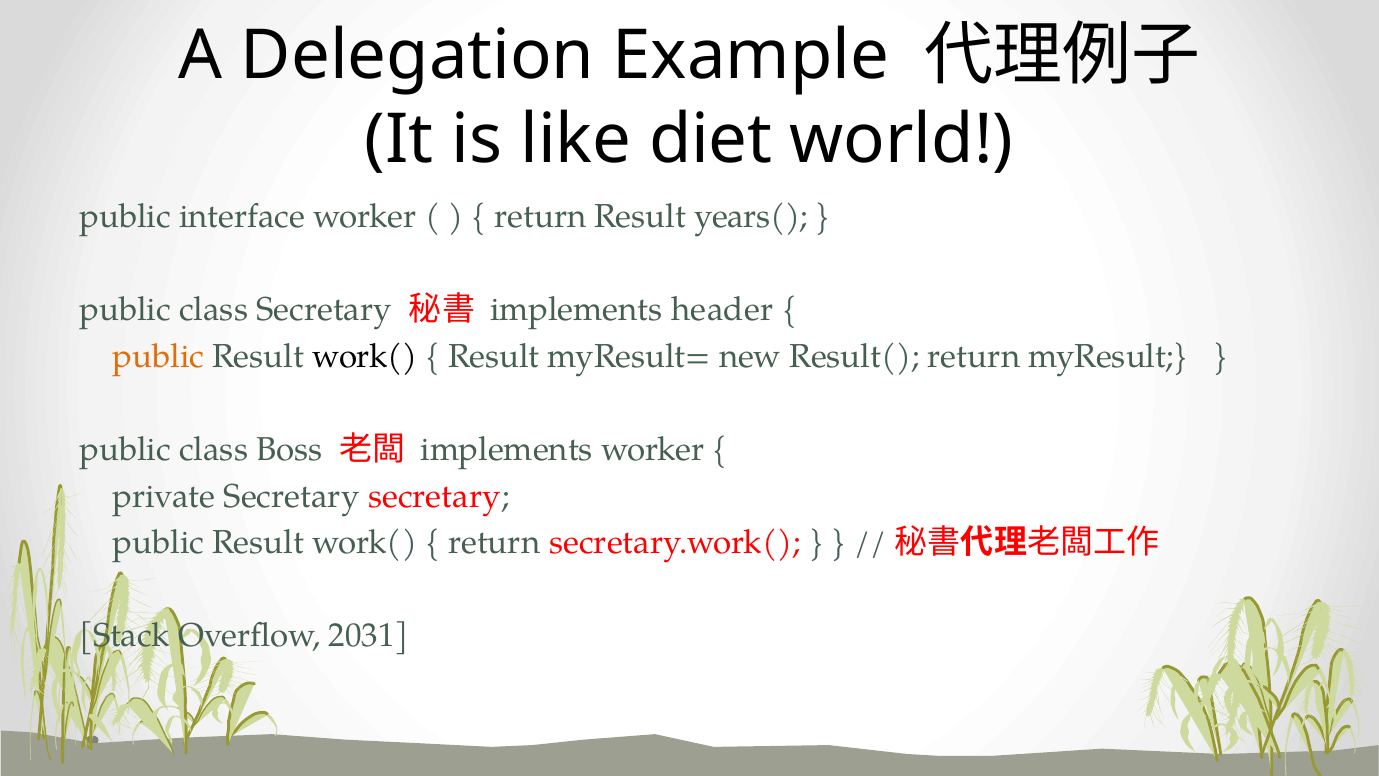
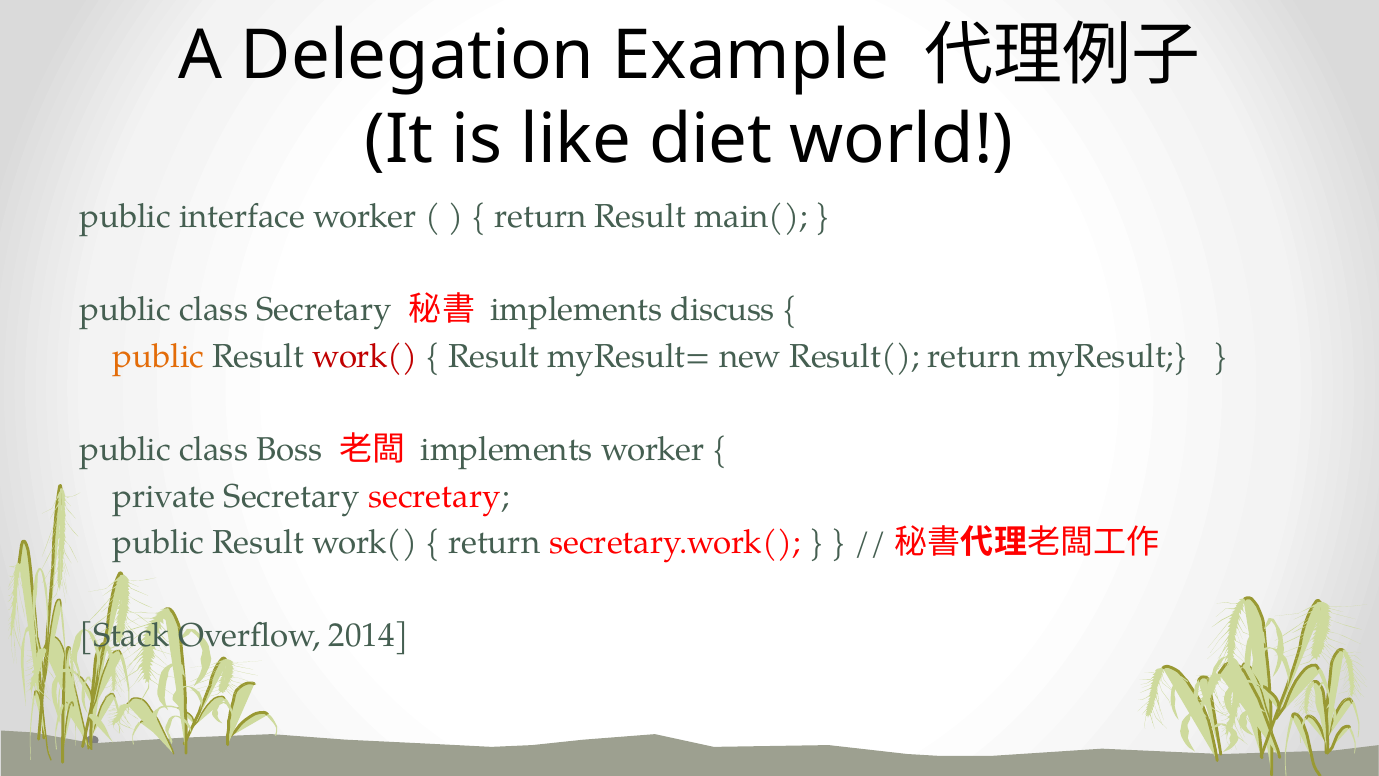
years(: years( -> main( (751, 217)
header: header -> discuss (723, 310)
work( colour: black -> red (365, 356)
2031: 2031 -> 2014 (369, 635)
